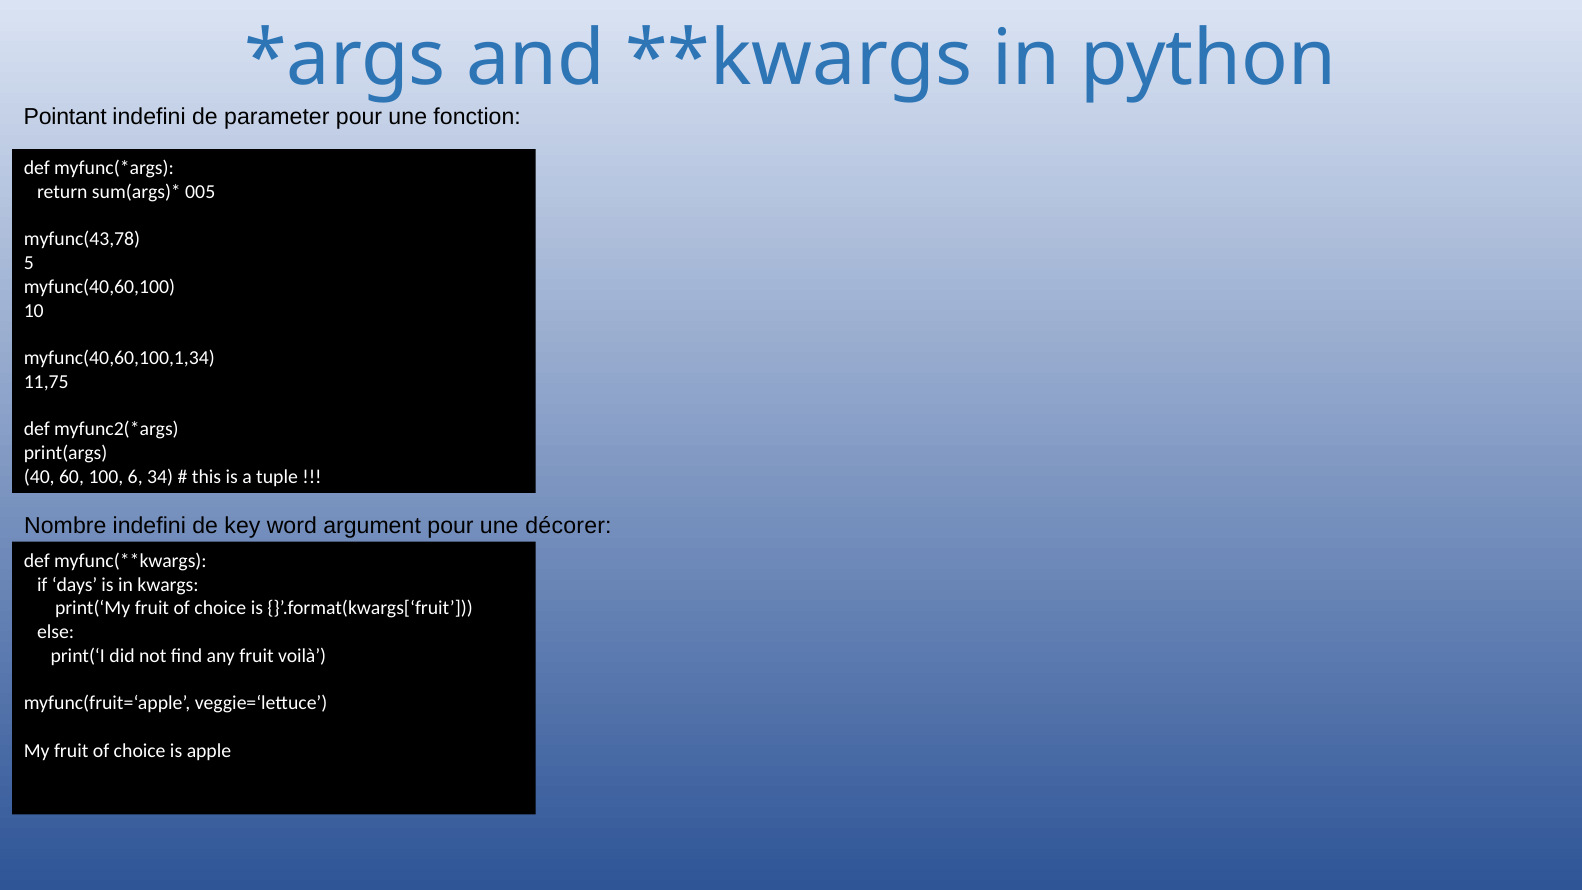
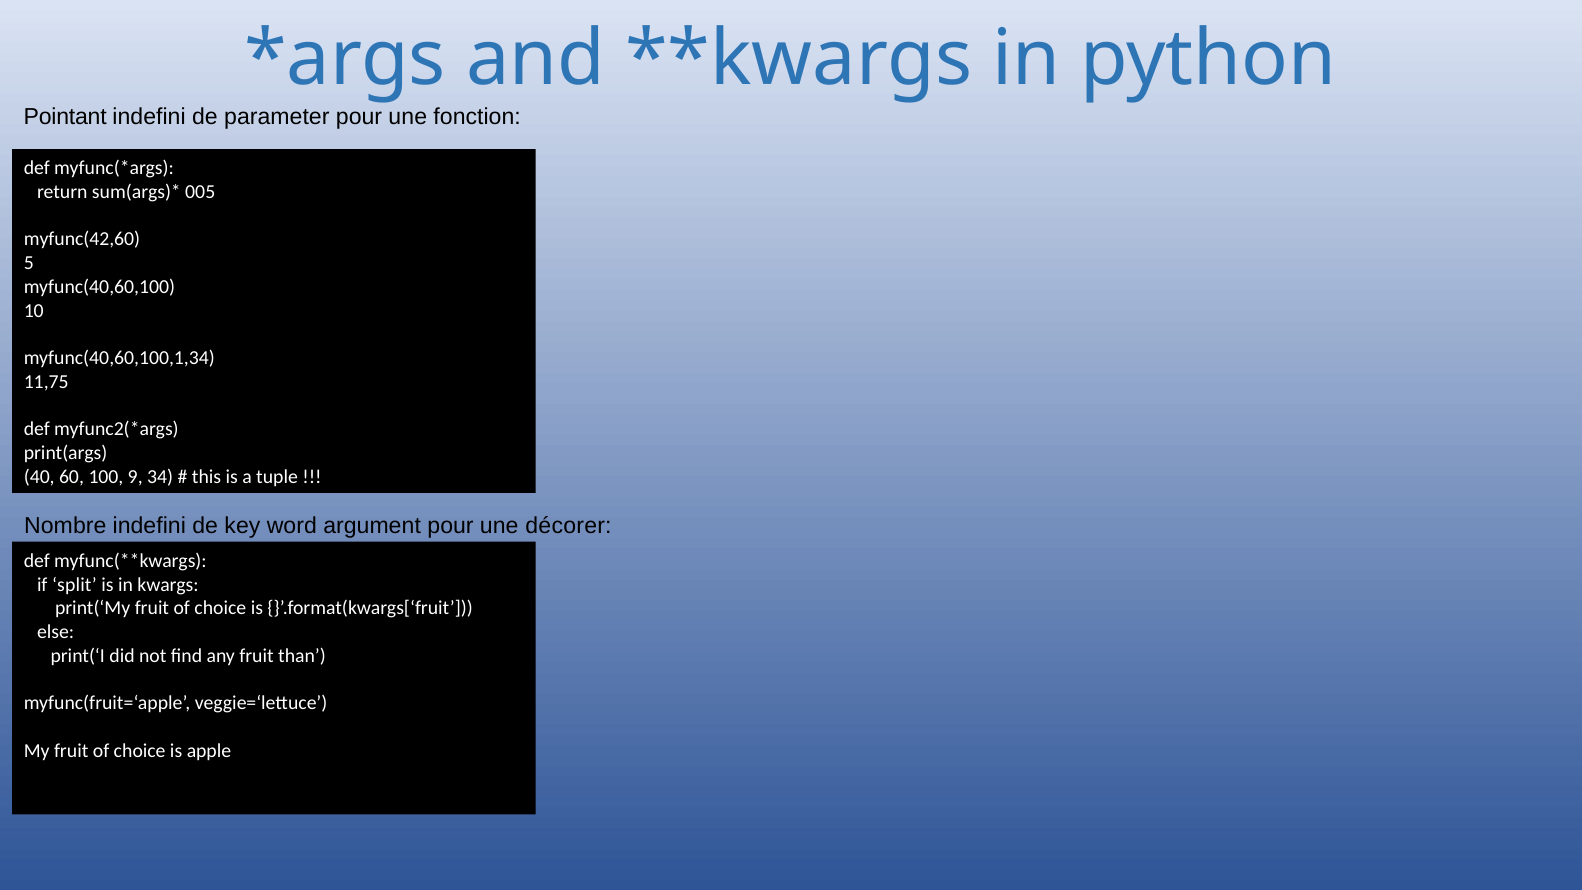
myfunc(43,78: myfunc(43,78 -> myfunc(42,60 (82, 239)
6: 6 -> 9 (135, 477)
days: days -> split (74, 584)
voilà: voilà -> than (302, 656)
